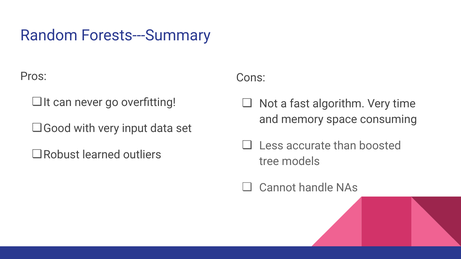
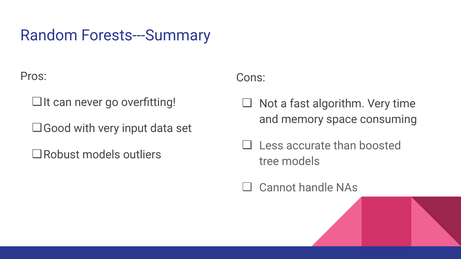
learned: learned -> models (101, 155)
